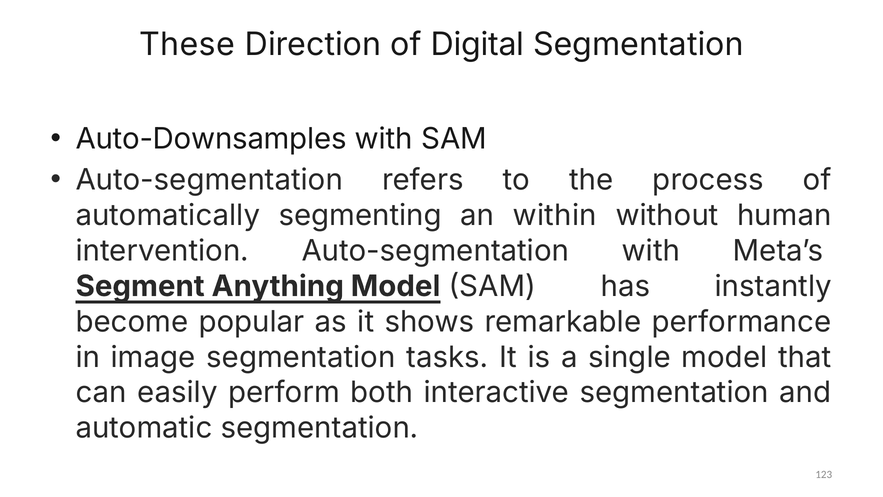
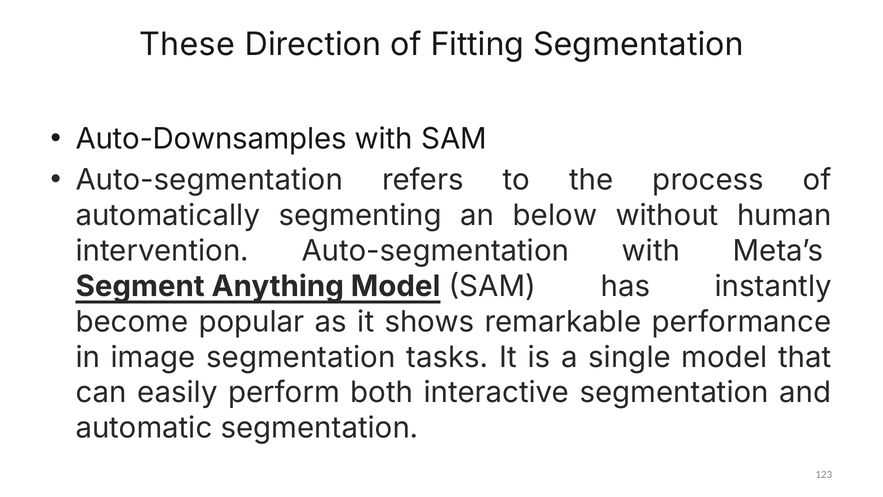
Digital: Digital -> Fitting (477, 45)
within: within -> below (555, 215)
